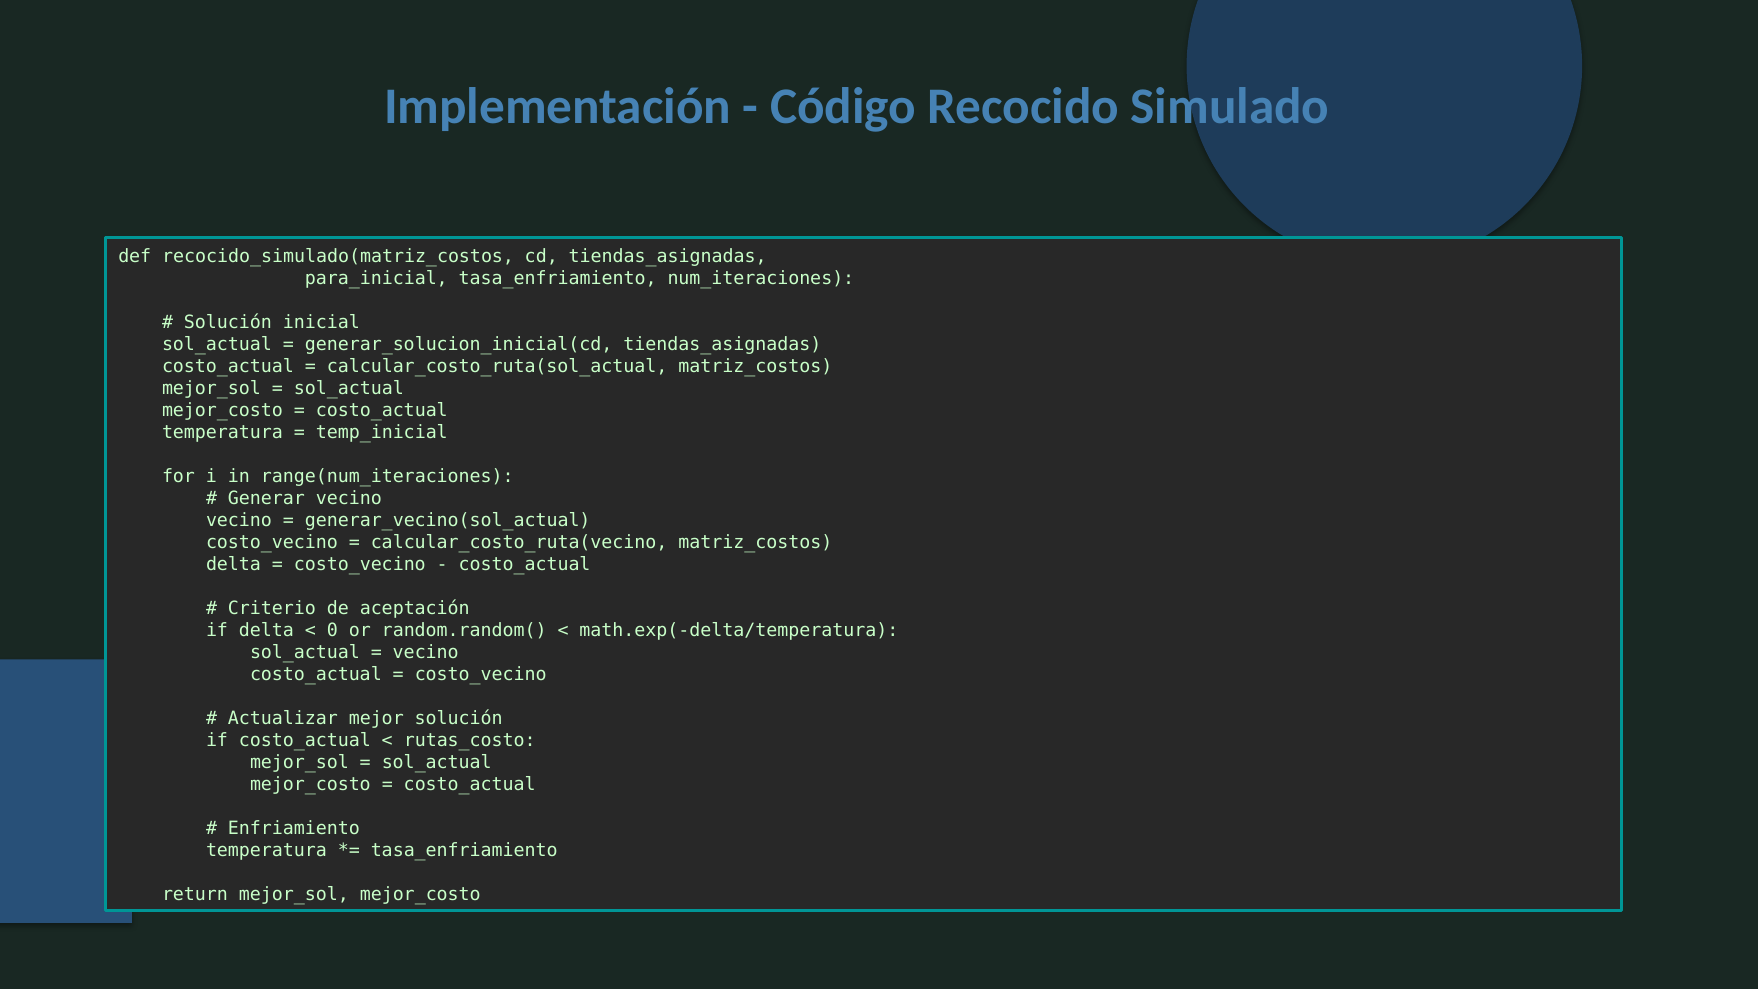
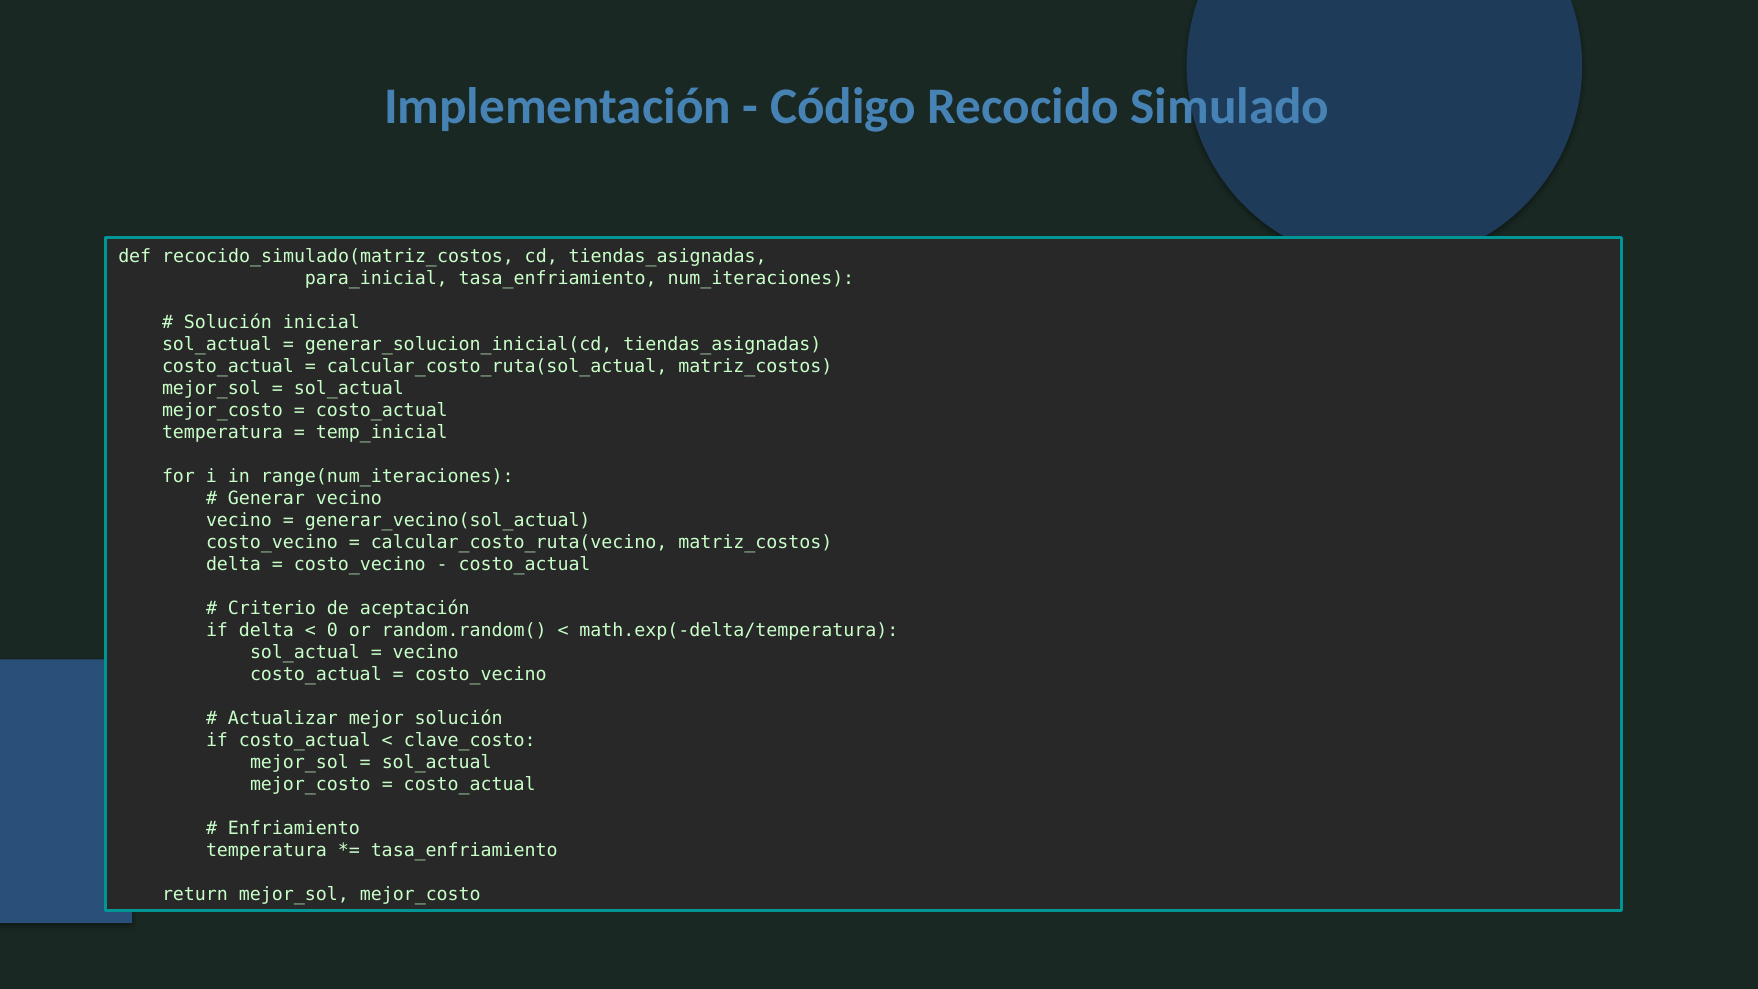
rutas_costo: rutas_costo -> clave_costo (470, 740)
